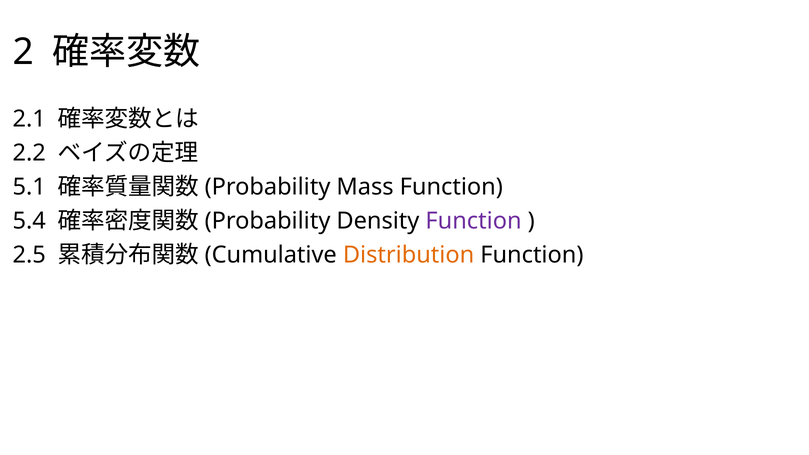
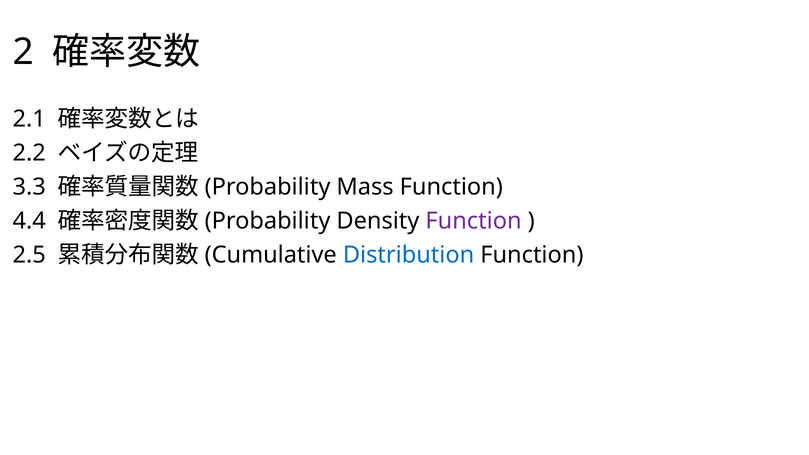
5.1: 5.1 -> 3.3 (29, 187)
5.4: 5.4 -> 4.4 (29, 221)
Distribution colour: orange -> blue (409, 255)
